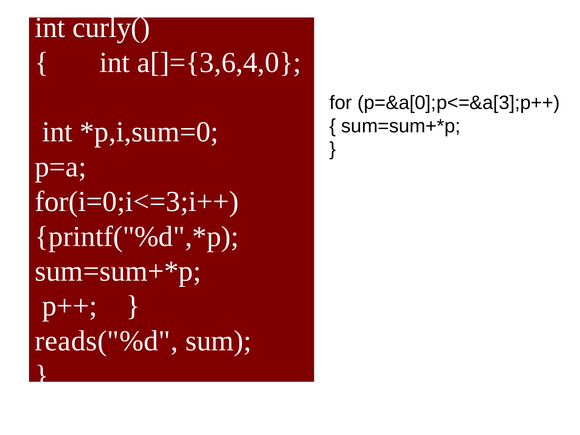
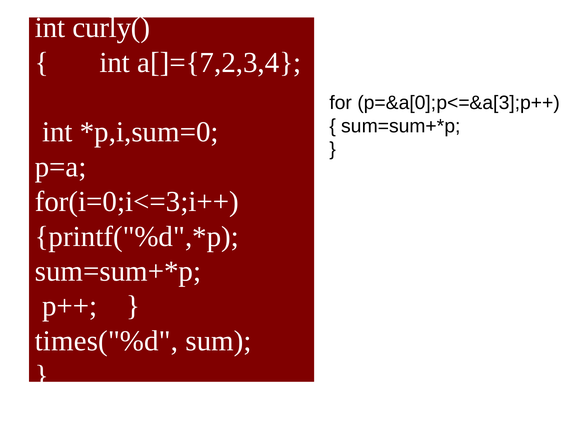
a[]={3,6,4,0: a[]={3,6,4,0 -> a[]={7,2,3,4 (219, 62)
reads("%d: reads("%d -> times("%d (106, 341)
